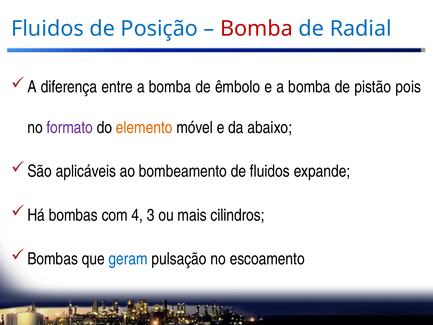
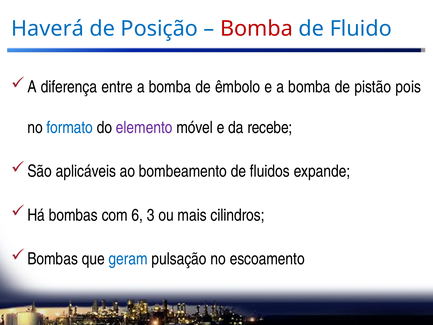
Fluidos: Fluidos -> Haverá (47, 29)
Radial: Radial -> Fluido (361, 29)
formato colour: purple -> blue (70, 127)
elemento colour: orange -> purple (144, 127)
abaixo: abaixo -> recebe (270, 127)
4: 4 -> 6 (137, 215)
